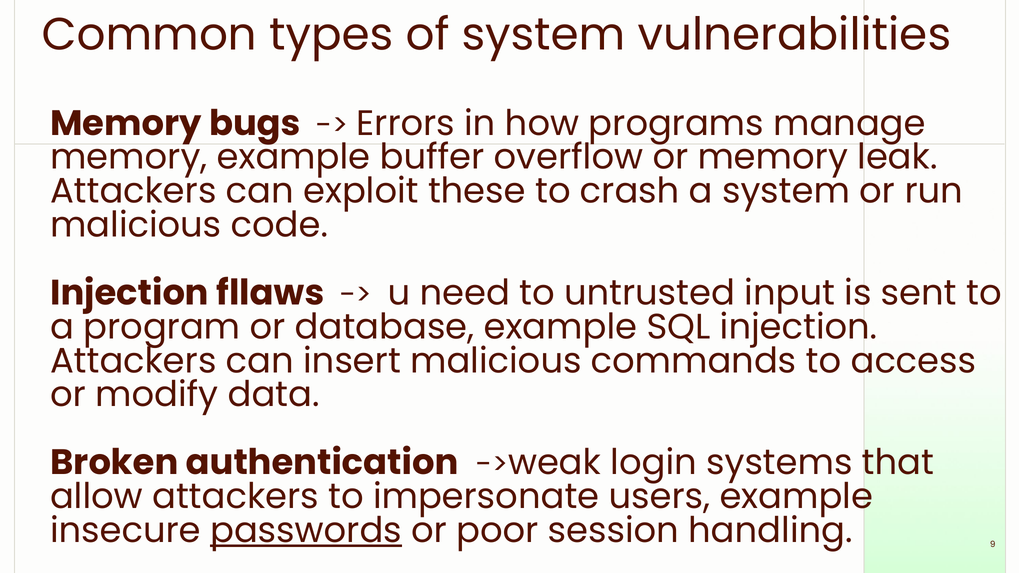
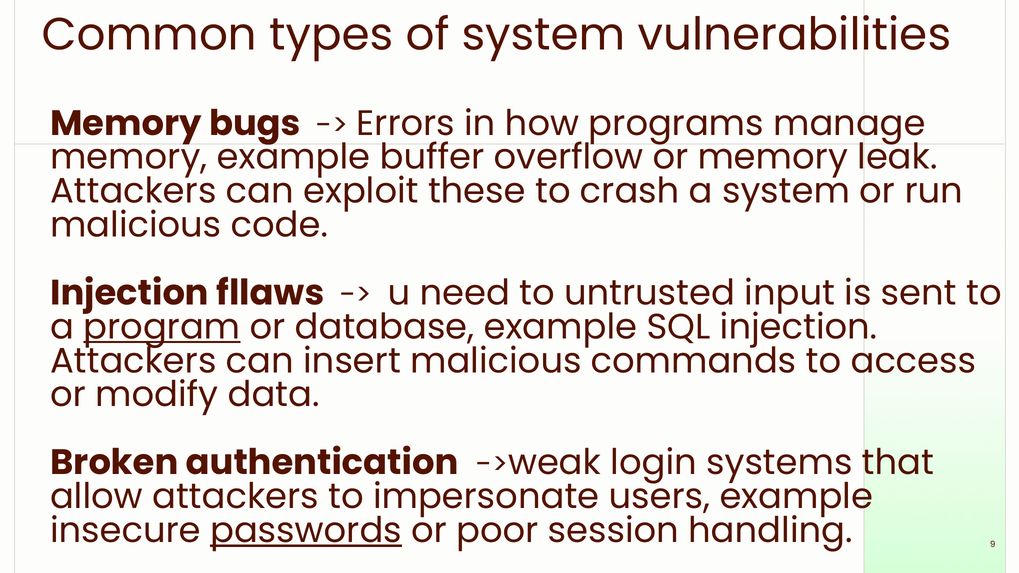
program underline: none -> present (162, 327)
